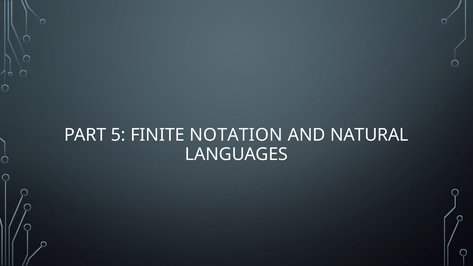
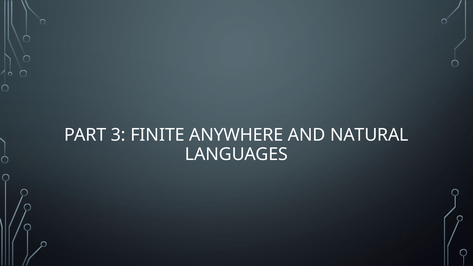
5: 5 -> 3 (118, 135)
NOTATION: NOTATION -> ANYWHERE (236, 135)
